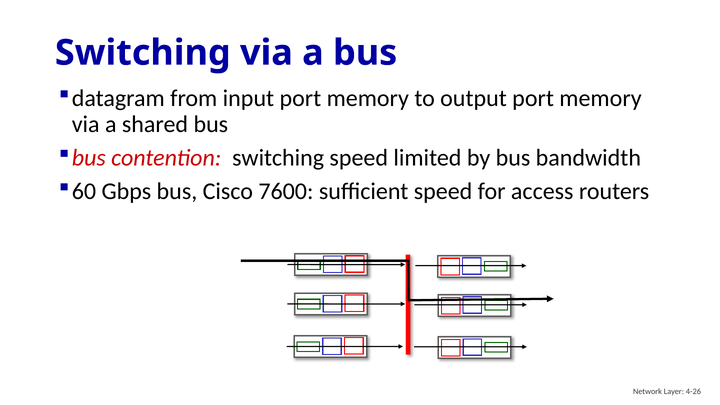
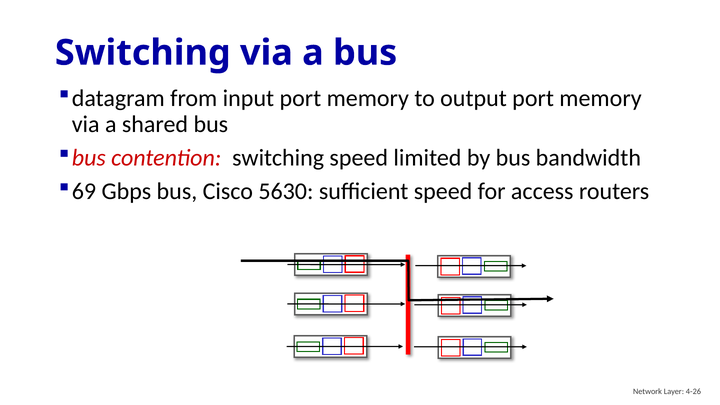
60: 60 -> 69 (84, 191)
7600: 7600 -> 5630 (286, 191)
